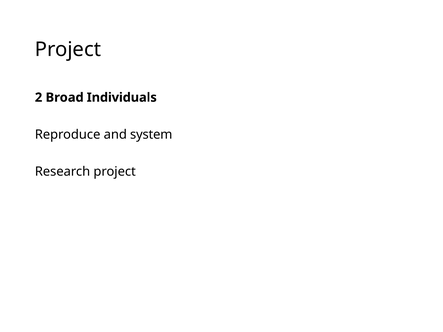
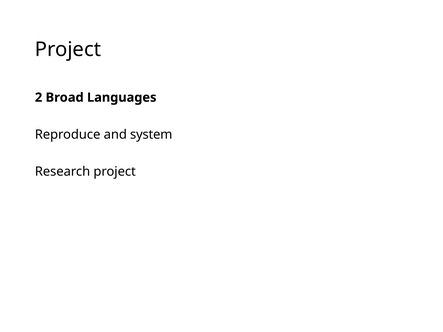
Individuals: Individuals -> Languages (122, 98)
